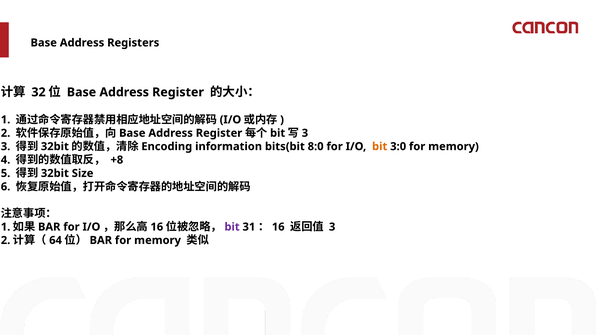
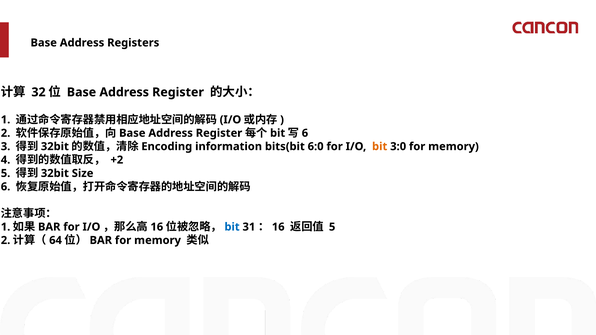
3: 3 -> 6 (305, 133)
8:0: 8:0 -> 6:0 (316, 147)
+8: +8 -> +2 (117, 160)
bit colour: purple -> blue (232, 227)
3: 3 -> 5 (332, 227)
